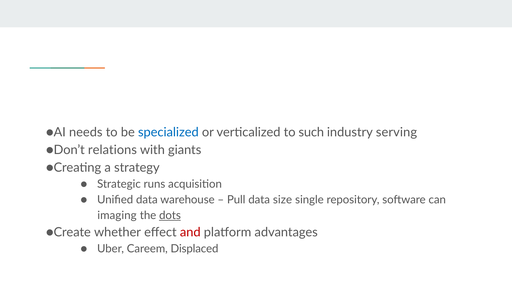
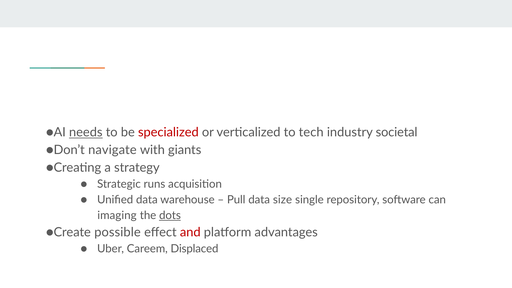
needs underline: none -> present (86, 132)
specialized colour: blue -> red (168, 132)
such: such -> tech (311, 132)
serving: serving -> societal (397, 132)
relations: relations -> navigate (112, 150)
whether: whether -> possible (117, 232)
